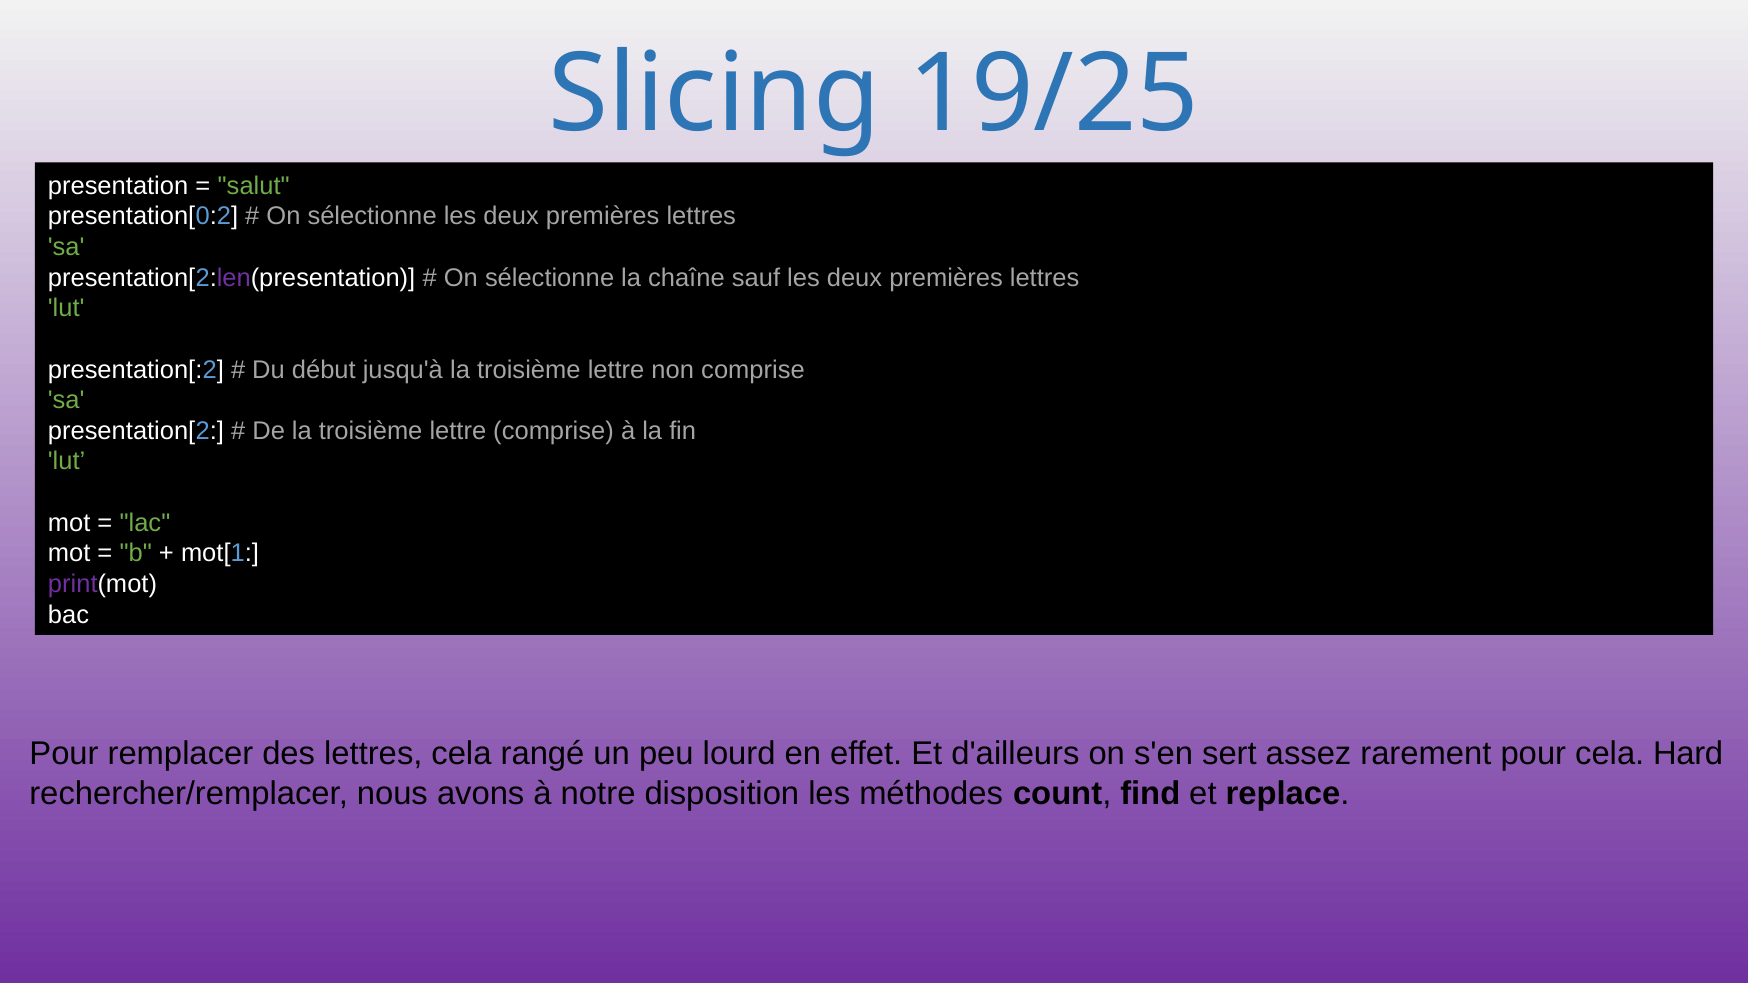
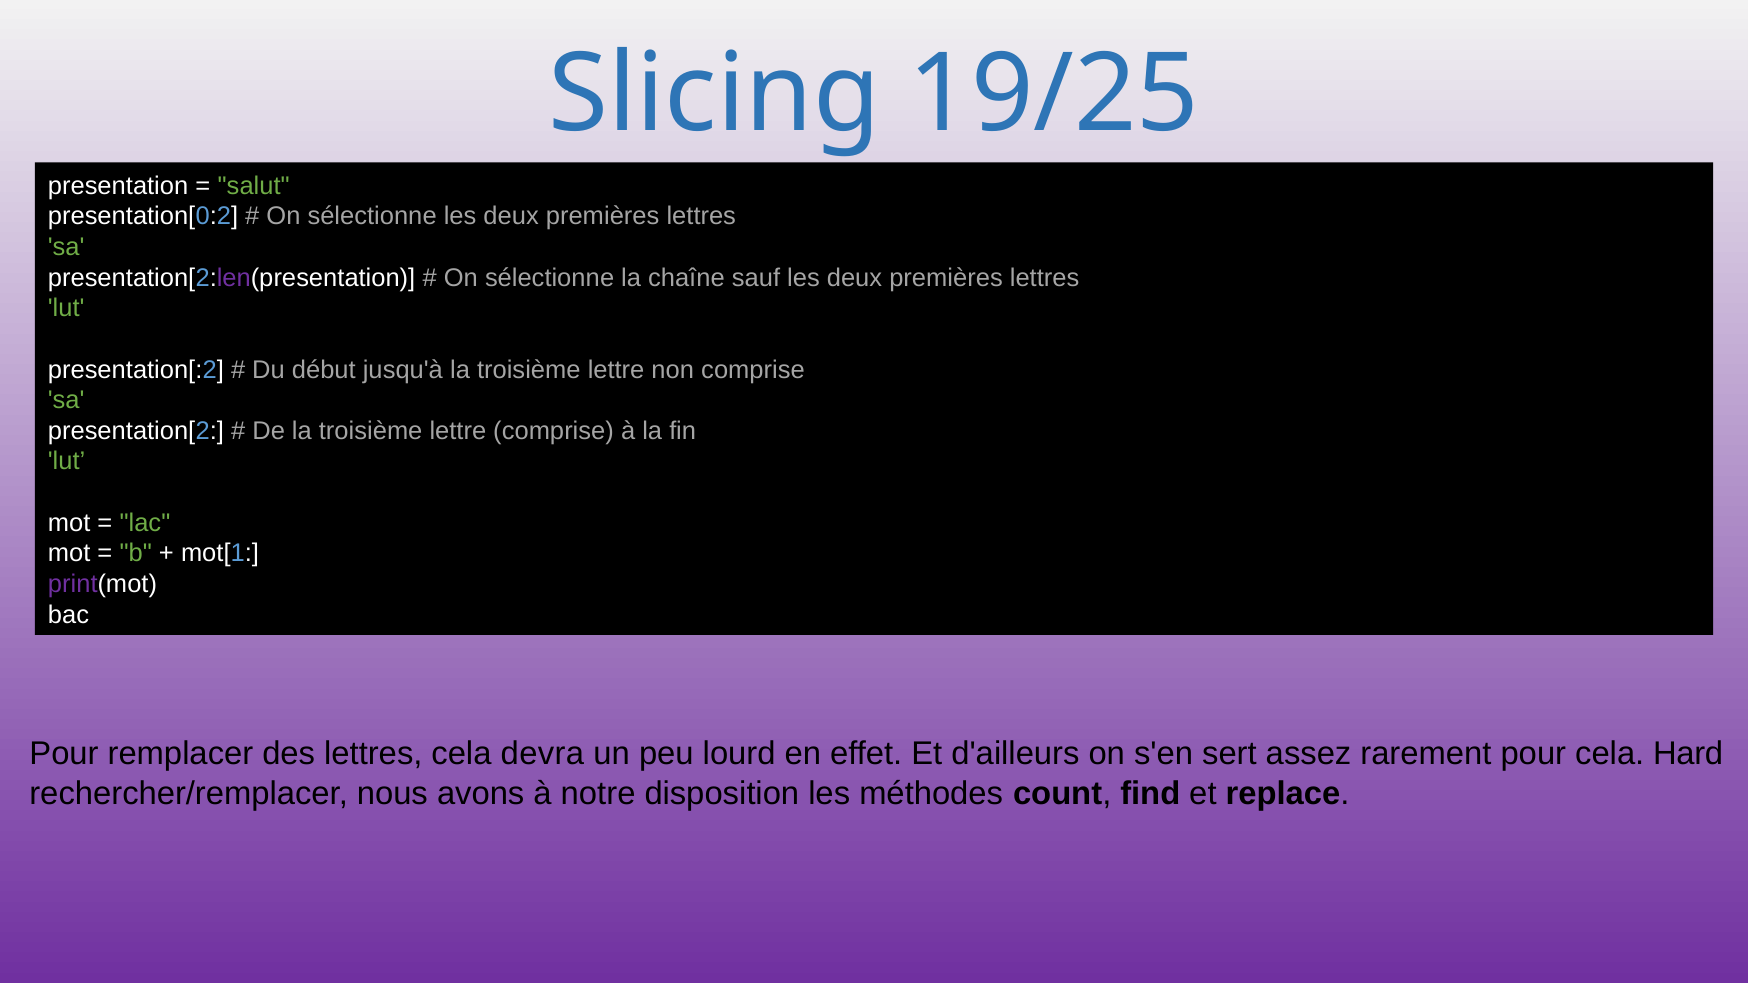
rangé: rangé -> devra (542, 753)
